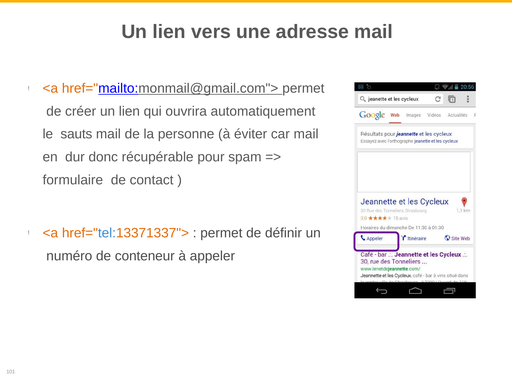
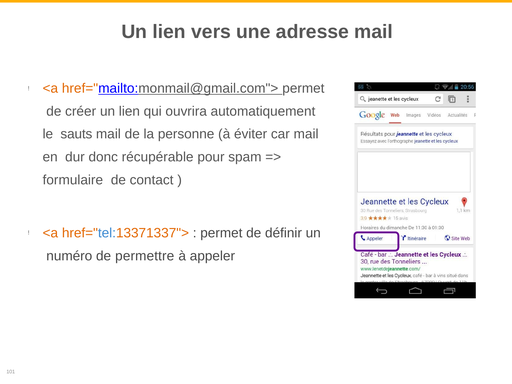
conteneur: conteneur -> permettre (145, 256)
